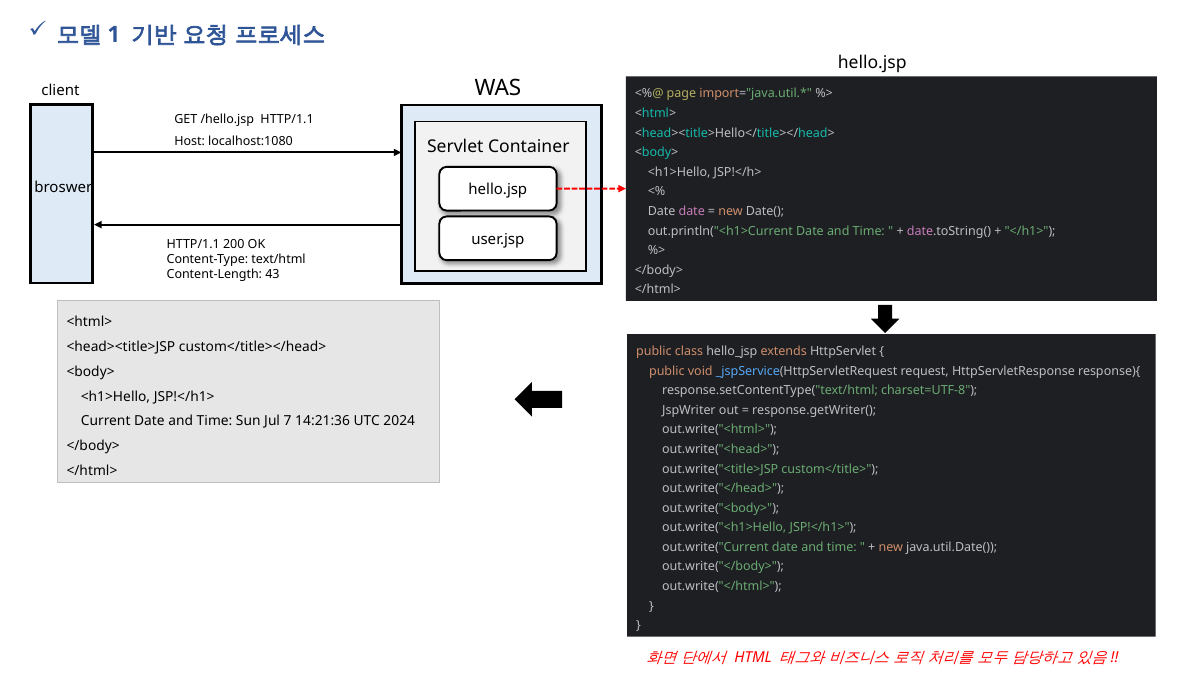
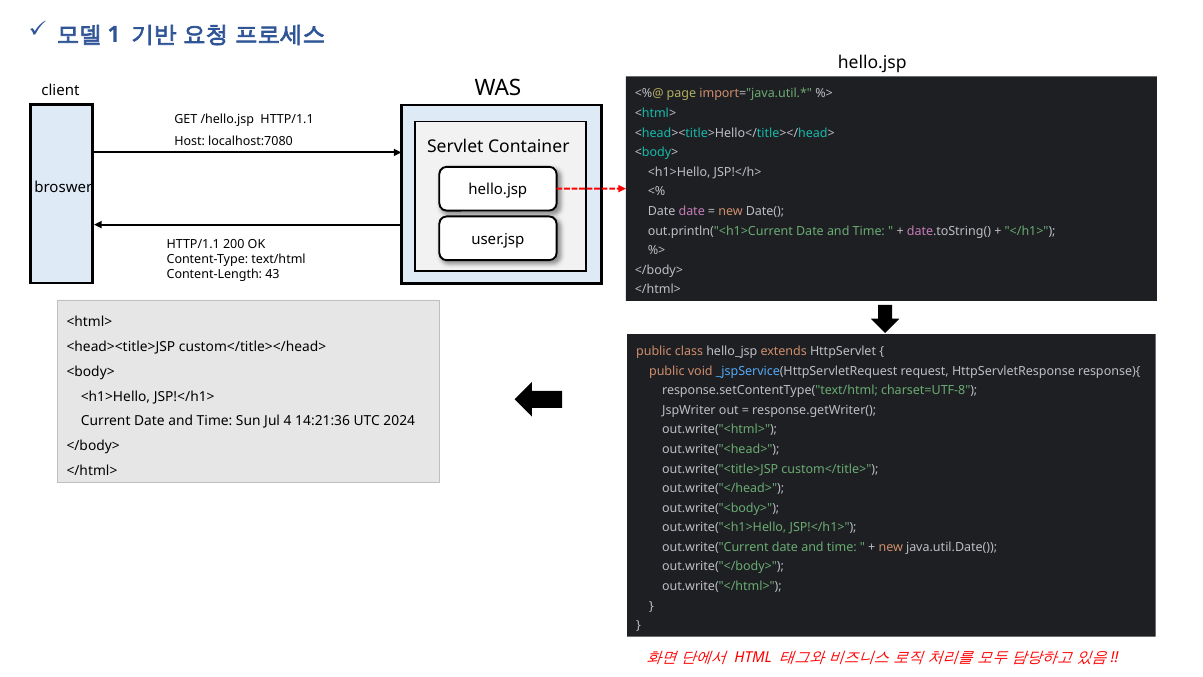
localhost:1080: localhost:1080 -> localhost:7080 (251, 142)
7: 7 -> 4 (288, 421)
